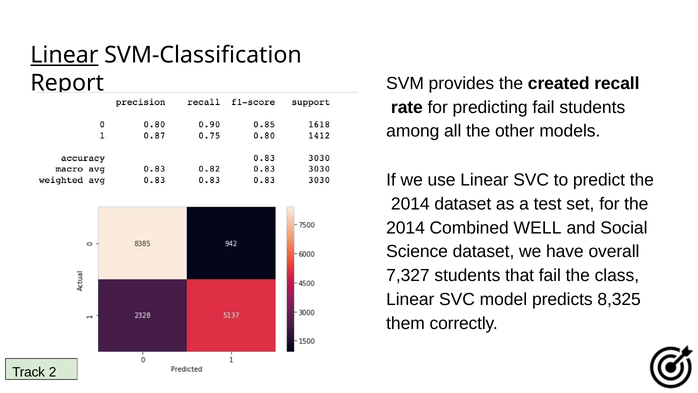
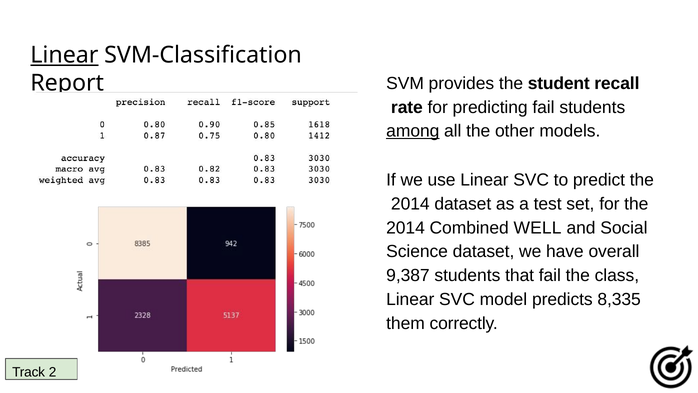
created: created -> student (559, 83)
among underline: none -> present (413, 131)
7,327: 7,327 -> 9,387 (408, 275)
8,325: 8,325 -> 8,335 (619, 299)
